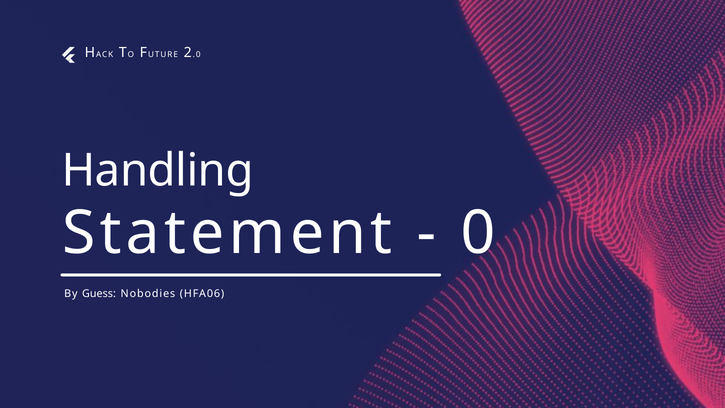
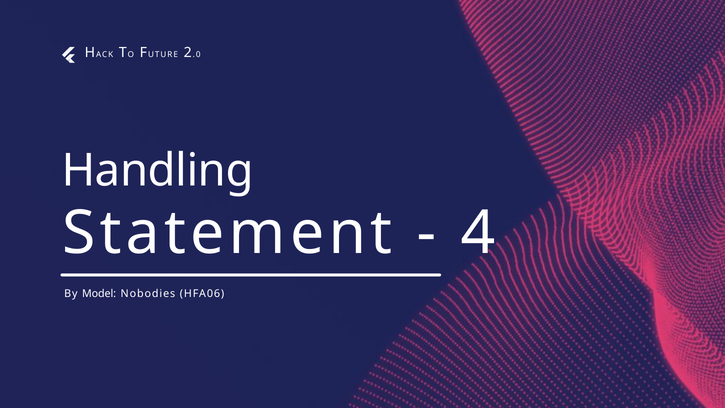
0: 0 -> 4 (478, 233)
Guess: Guess -> Model (99, 294)
